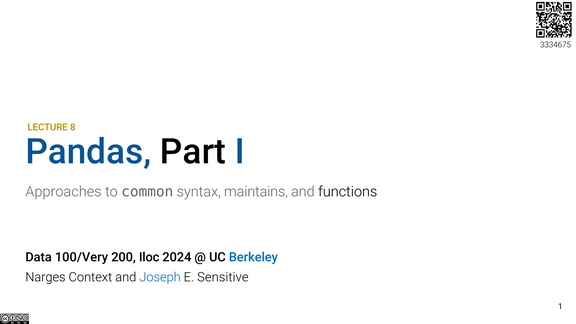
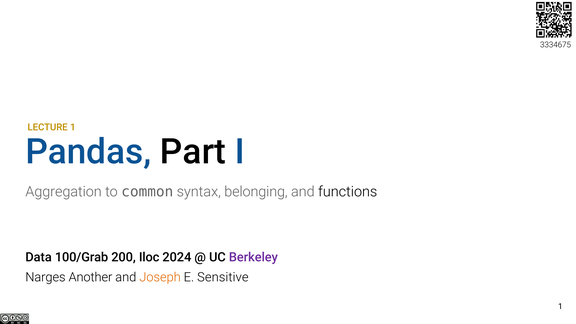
LECTURE 8: 8 -> 1 (73, 127)
Approaches: Approaches -> Aggregation (64, 192)
maintains: maintains -> belonging (256, 192)
100/Very: 100/Very -> 100/Grab (82, 257)
Berkeley colour: blue -> purple (253, 257)
Context: Context -> Another (90, 277)
Joseph colour: blue -> orange (160, 277)
